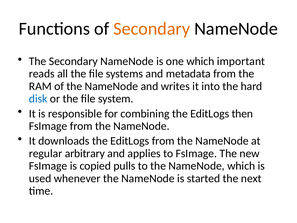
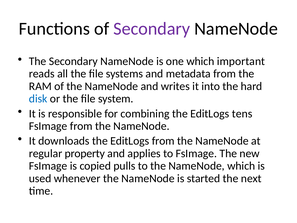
Secondary colour: orange -> purple (152, 29)
then: then -> tens (242, 113)
arbitrary: arbitrary -> property (85, 153)
